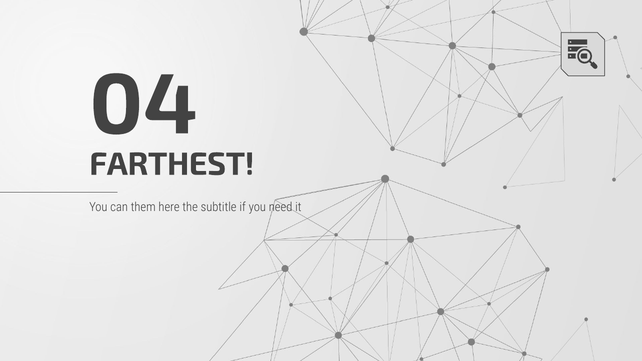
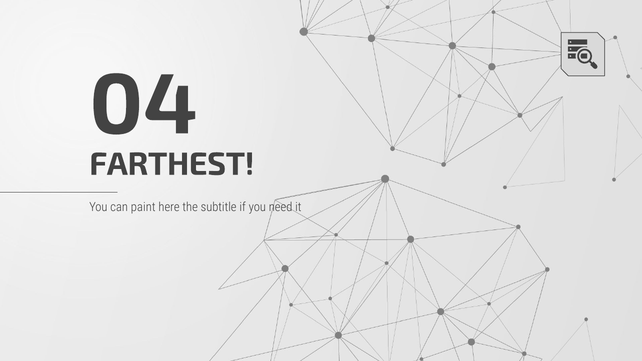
them: them -> paint (143, 207)
